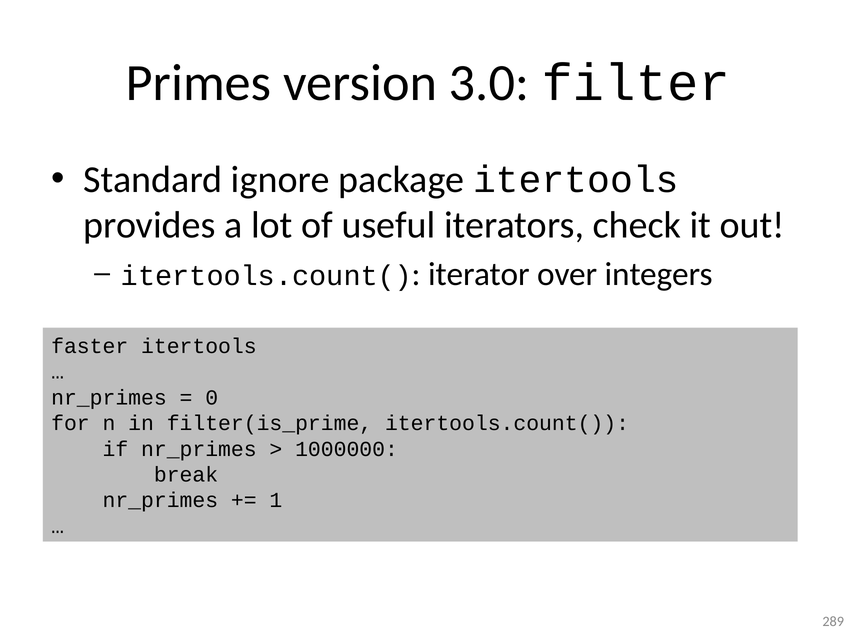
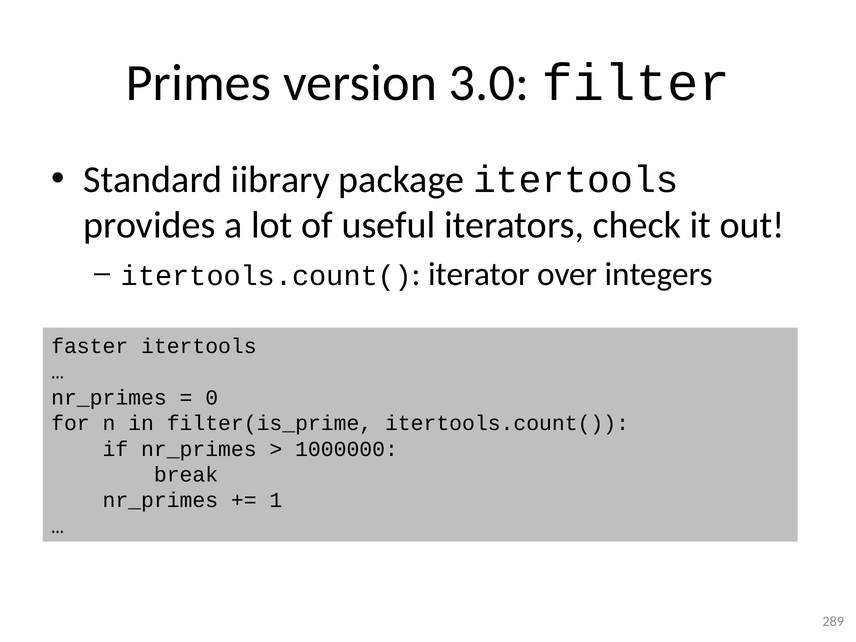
ignore: ignore -> iibrary (280, 180)
